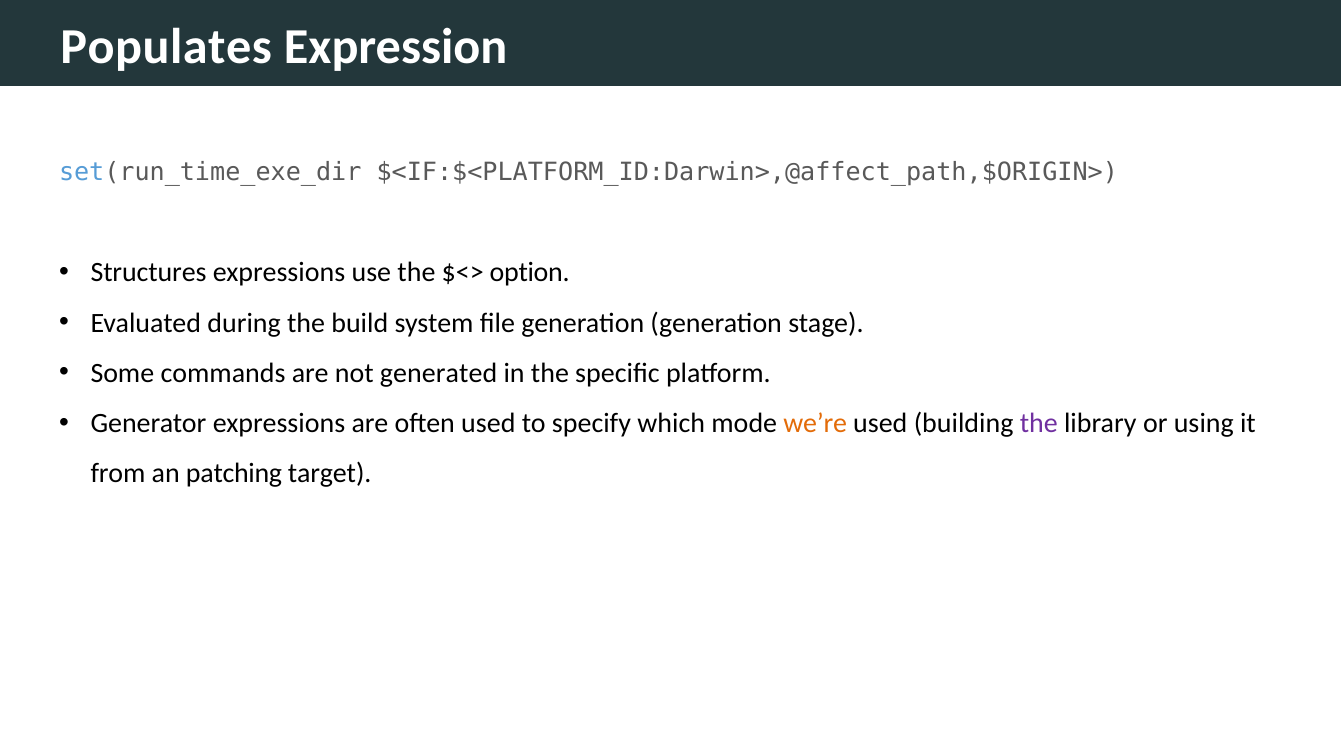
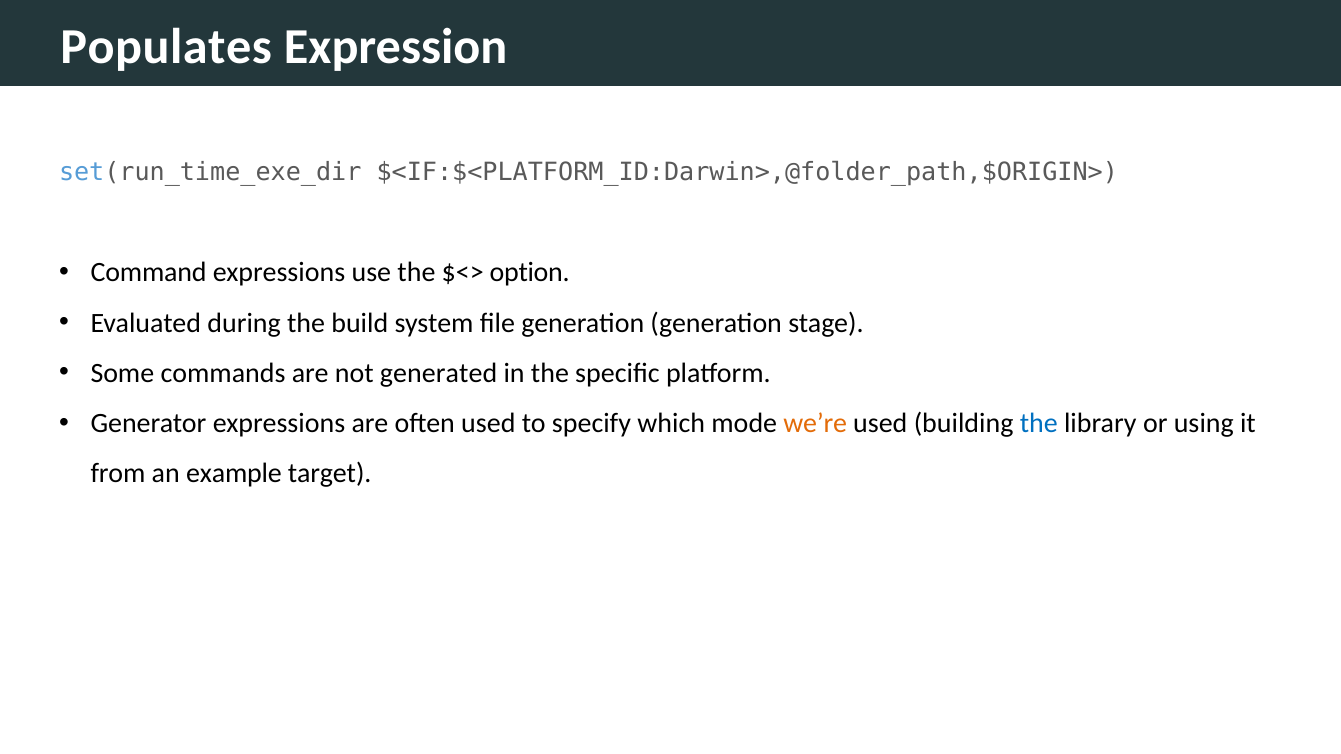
$<IF:$<PLATFORM_ID:Darwin>,@affect_path,$ORIGIN>: $<IF:$<PLATFORM_ID:Darwin>,@affect_path,$ORIGIN> -> $<IF:$<PLATFORM_ID:Darwin>,@folder_path,$ORIGIN> (747, 172)
Structures: Structures -> Command (149, 273)
the colour: purple -> blue (1039, 424)
patching: patching -> example (234, 474)
